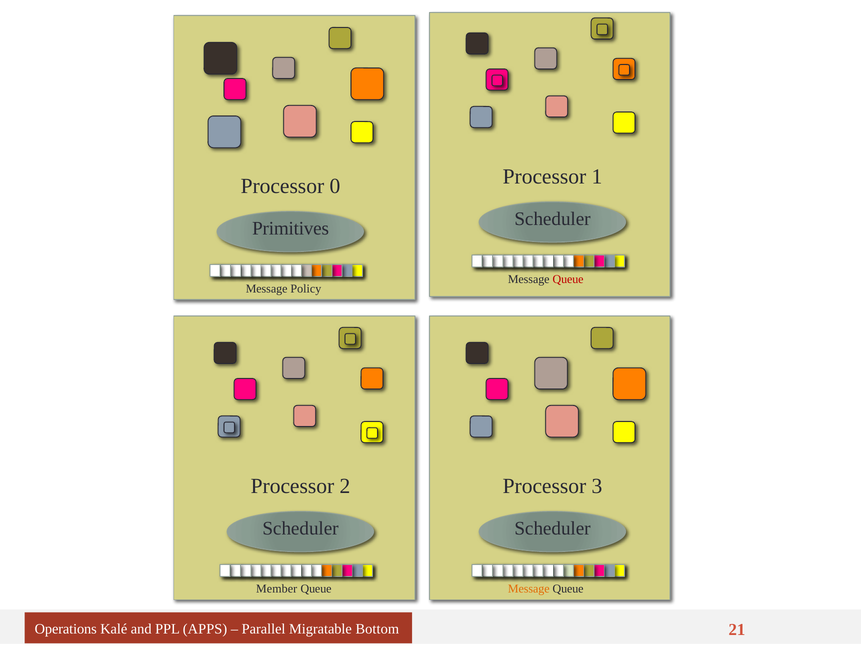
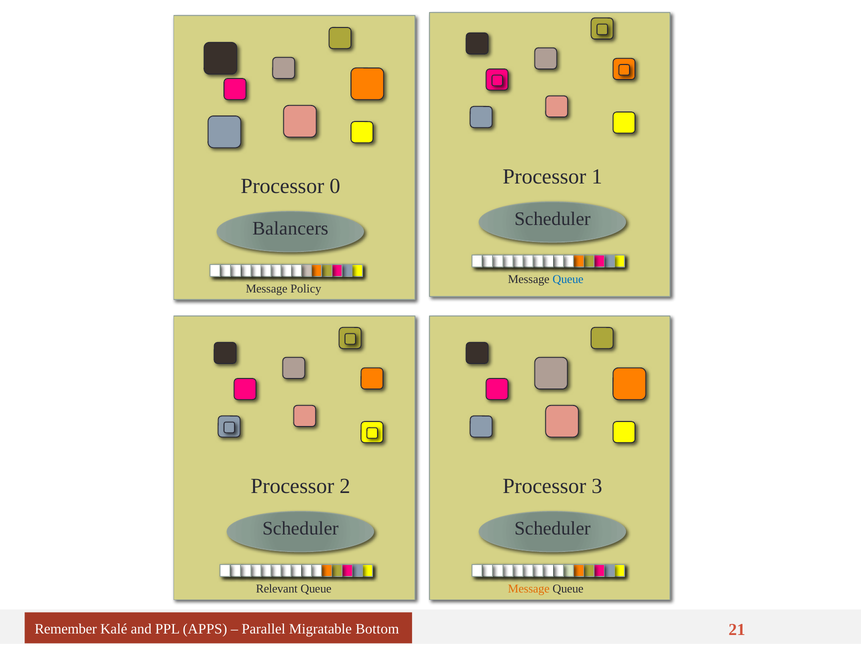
Primitives: Primitives -> Balancers (290, 228)
Queue colour: red -> blue (568, 279)
Member: Member -> Relevant (277, 588)
Operations: Operations -> Remember (66, 629)
